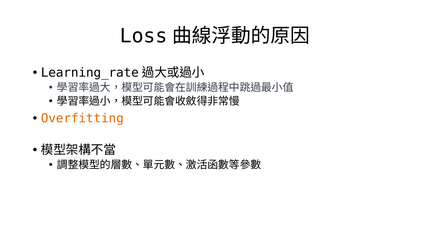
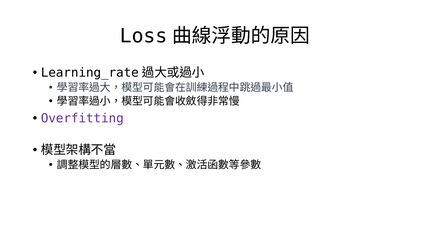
Overfitting colour: orange -> purple (82, 118)
